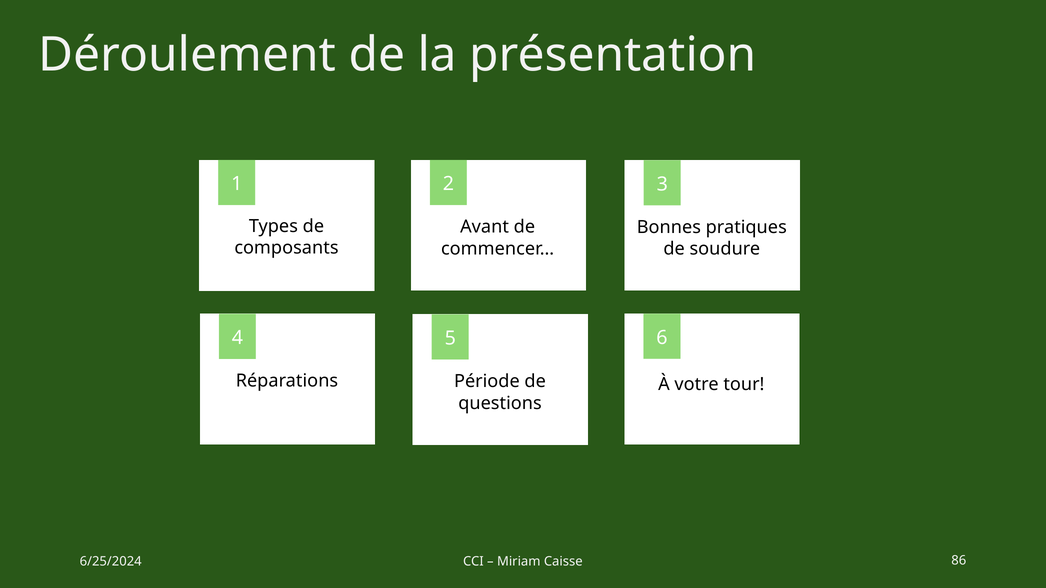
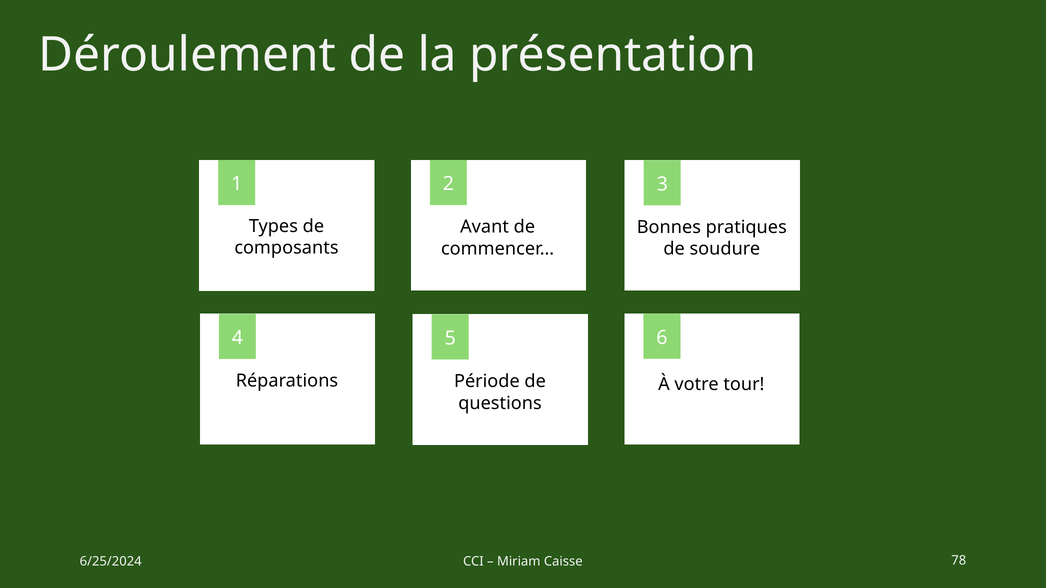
86: 86 -> 78 (959, 561)
